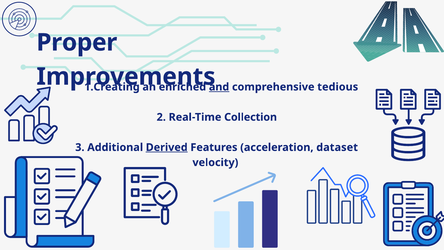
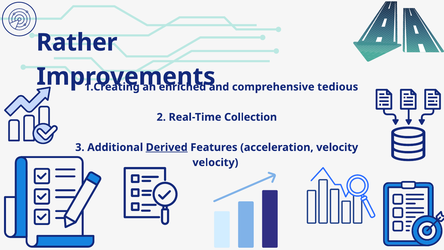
Proper: Proper -> Rather (77, 42)
and underline: present -> none (219, 87)
acceleration dataset: dataset -> velocity (337, 147)
